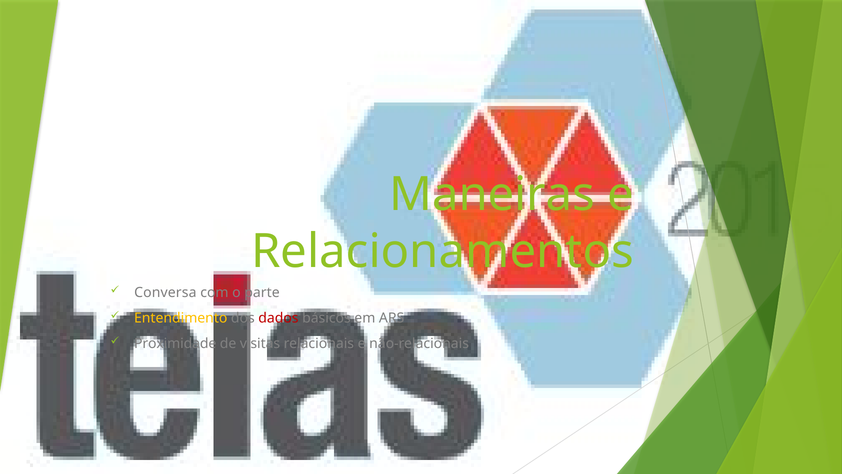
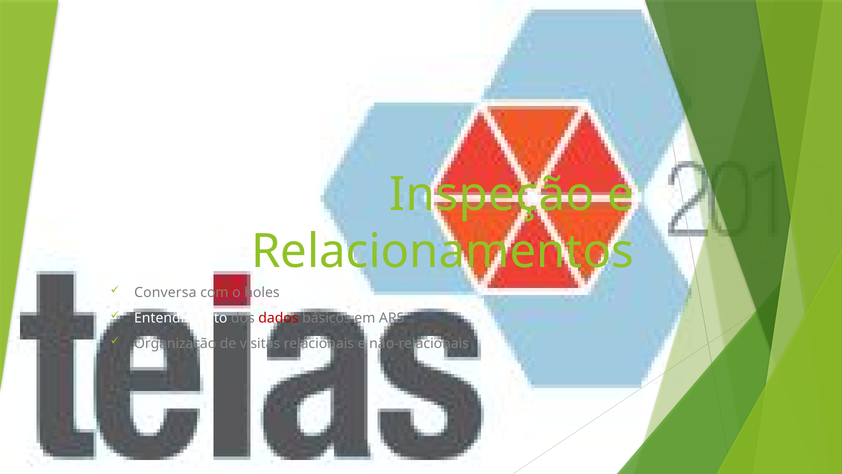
Maneiras: Maneiras -> Inspeção (492, 195)
parte: parte -> holes (262, 292)
Entendimento colour: yellow -> white (181, 318)
Proximidade: Proximidade -> Organização (175, 344)
